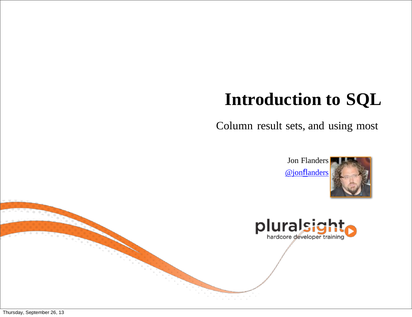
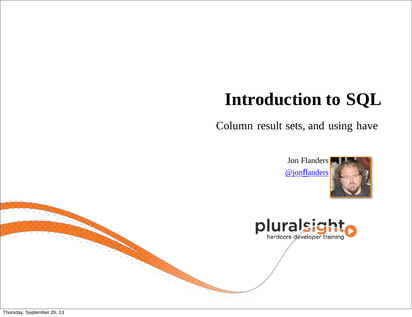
most: most -> have (367, 126)
